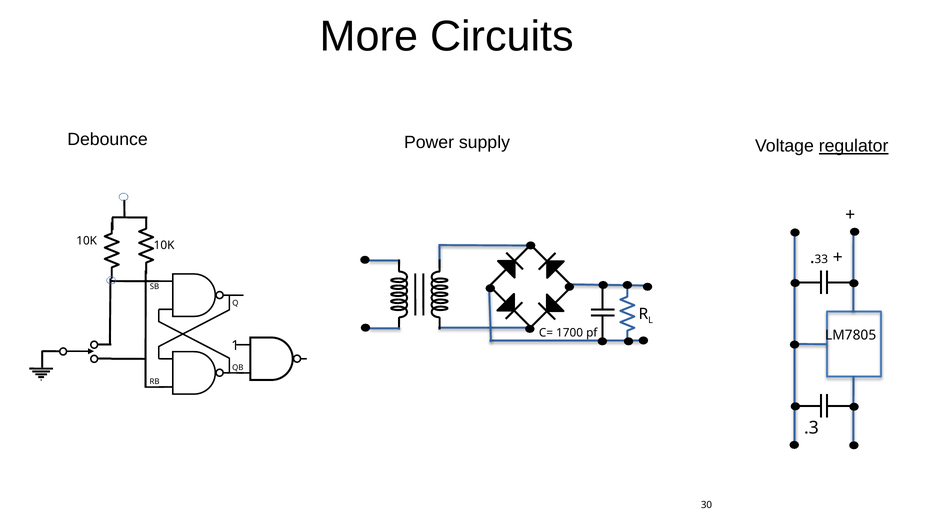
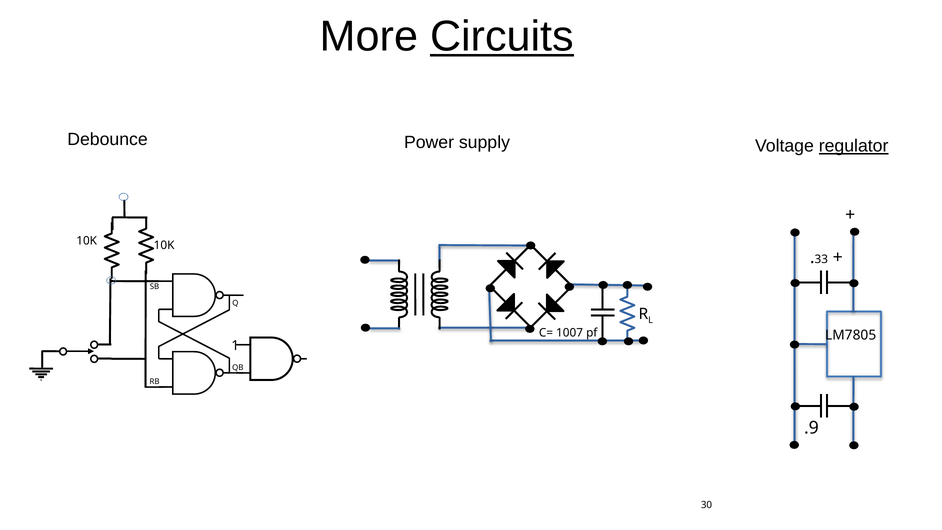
Circuits underline: none -> present (502, 37)
1700: 1700 -> 1007 (570, 333)
.3: .3 -> .9 (811, 428)
